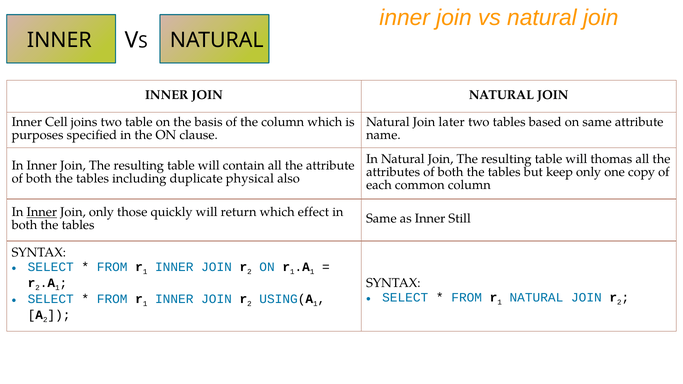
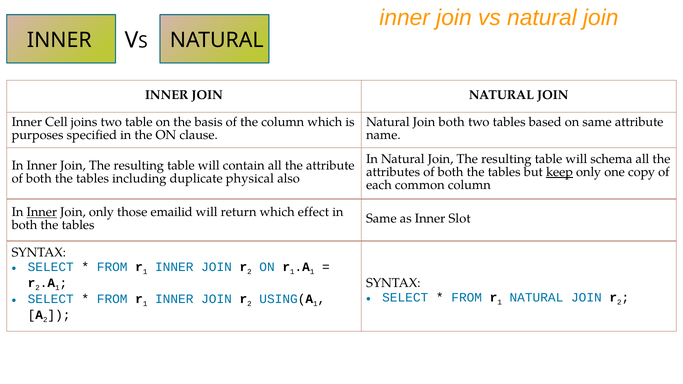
Join later: later -> both (452, 122)
thomas: thomas -> schema (611, 159)
keep underline: none -> present (559, 172)
quickly: quickly -> emailid (172, 212)
Still: Still -> Slot (460, 219)
